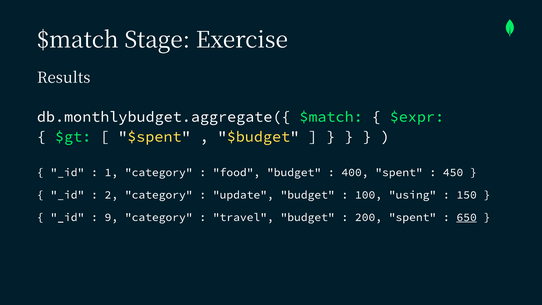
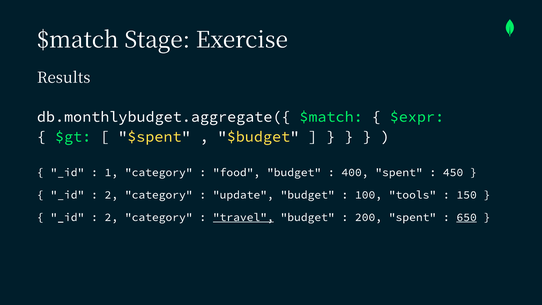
using: using -> tools (412, 195)
9: 9 -> 2 (111, 217)
travel underline: none -> present (243, 217)
